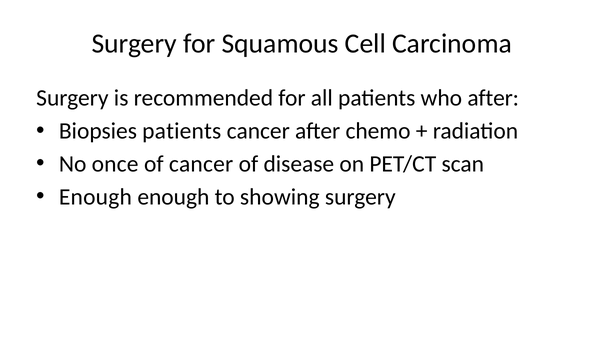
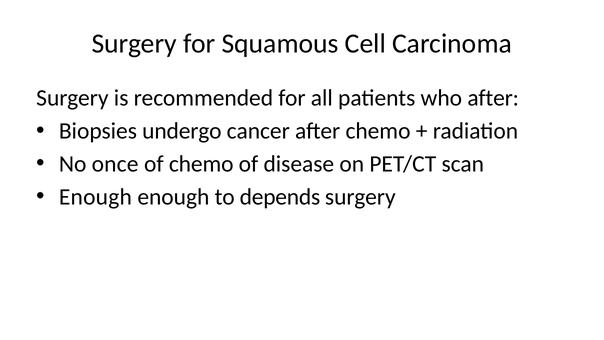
Biopsies patients: patients -> undergo (182, 131)
of cancer: cancer -> chemo (201, 164)
showing: showing -> depends (280, 197)
